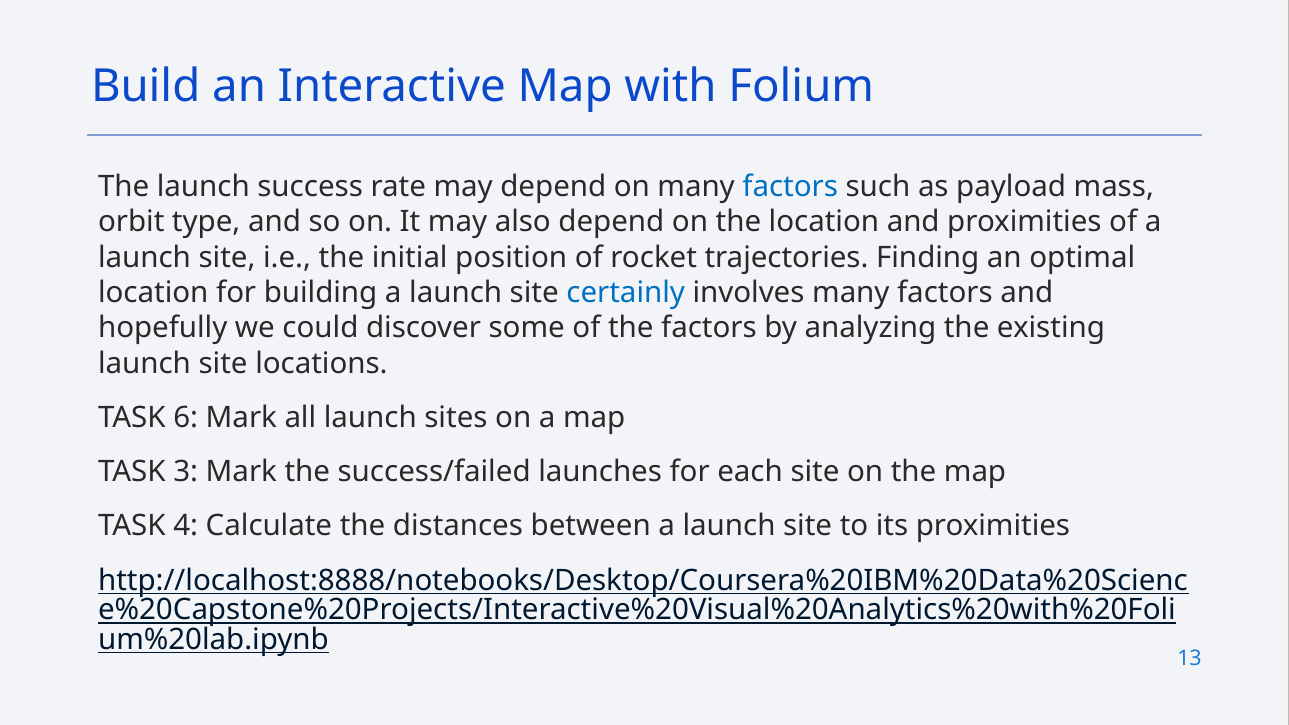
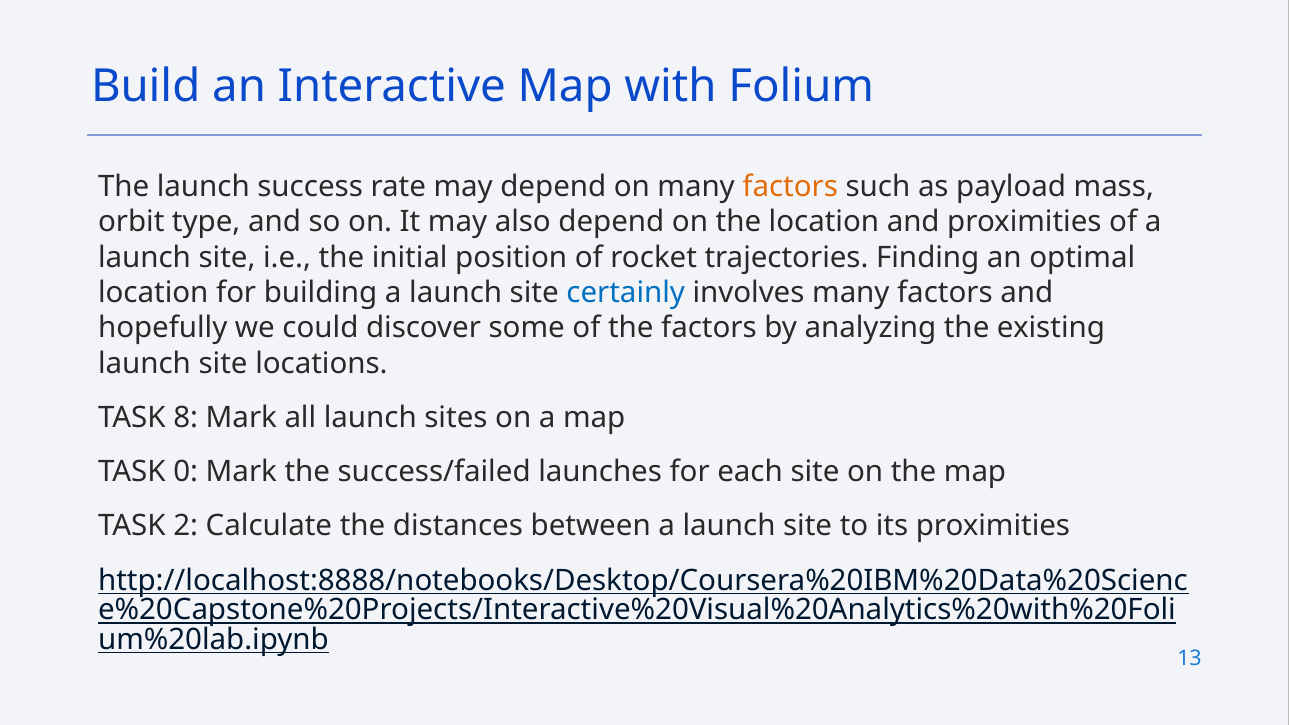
factors colour: blue -> orange (790, 187)
6: 6 -> 8 (186, 418)
3: 3 -> 0 (186, 472)
4: 4 -> 2 (186, 526)
